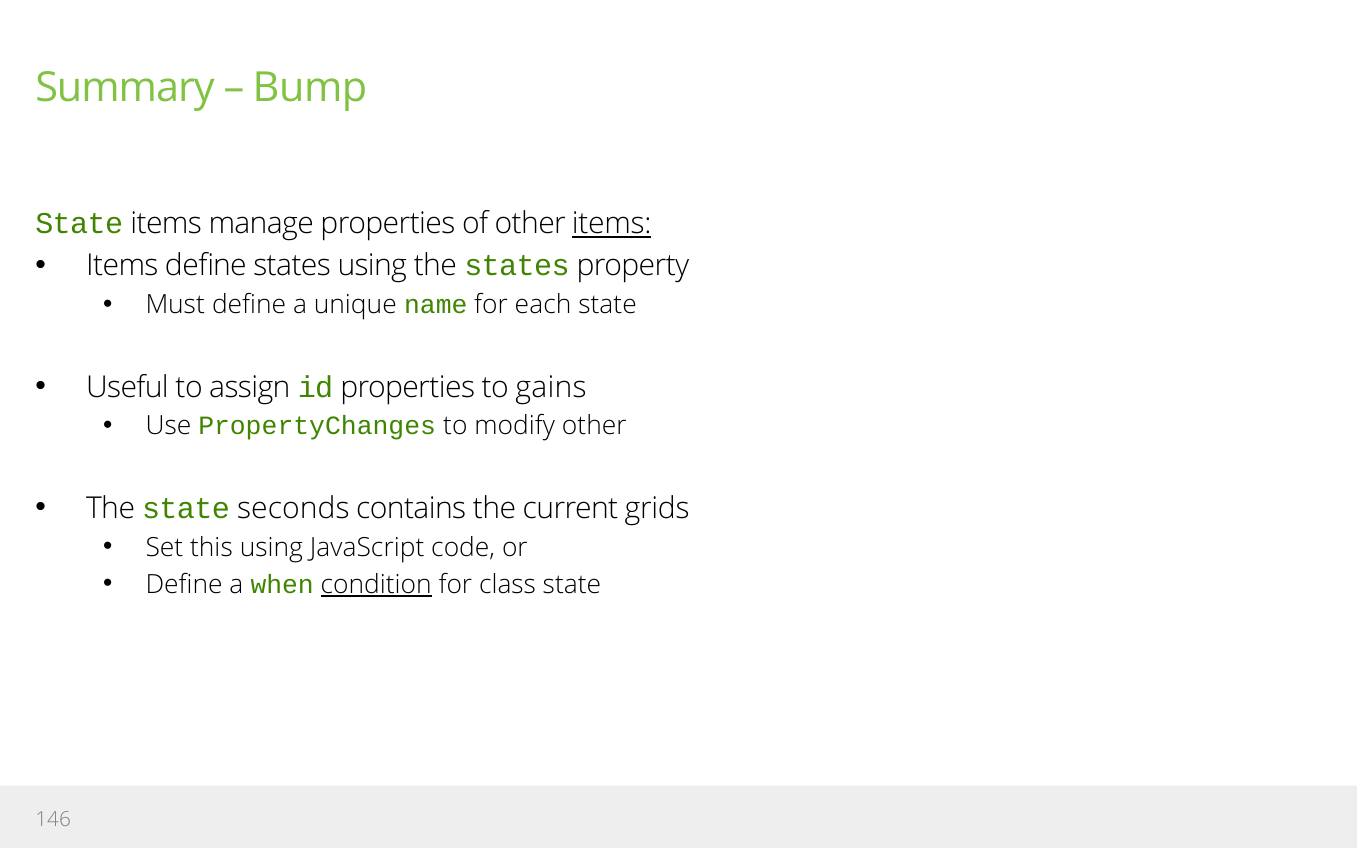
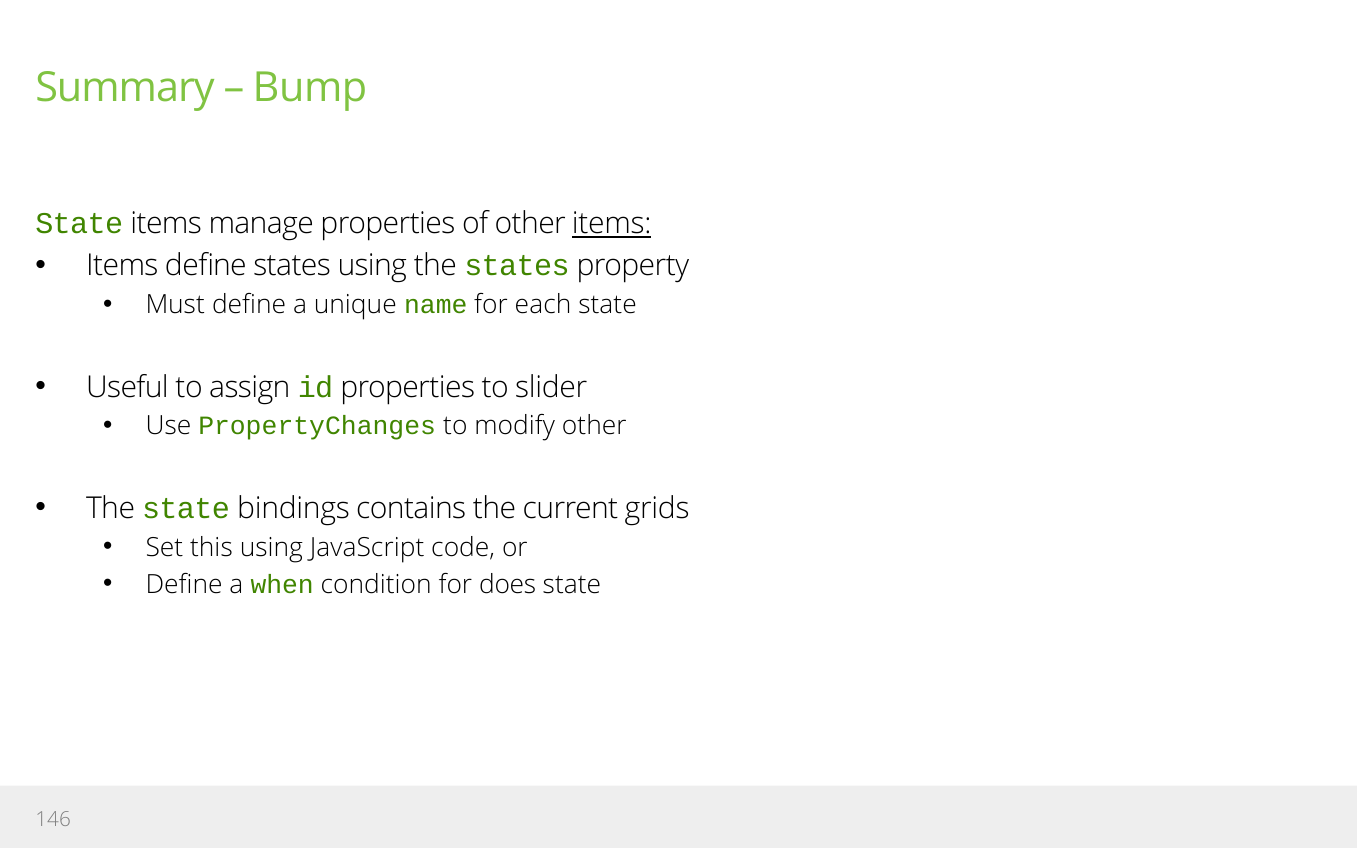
gains: gains -> slider (551, 387)
seconds: seconds -> bindings (294, 508)
condition underline: present -> none (376, 585)
class: class -> does (508, 585)
